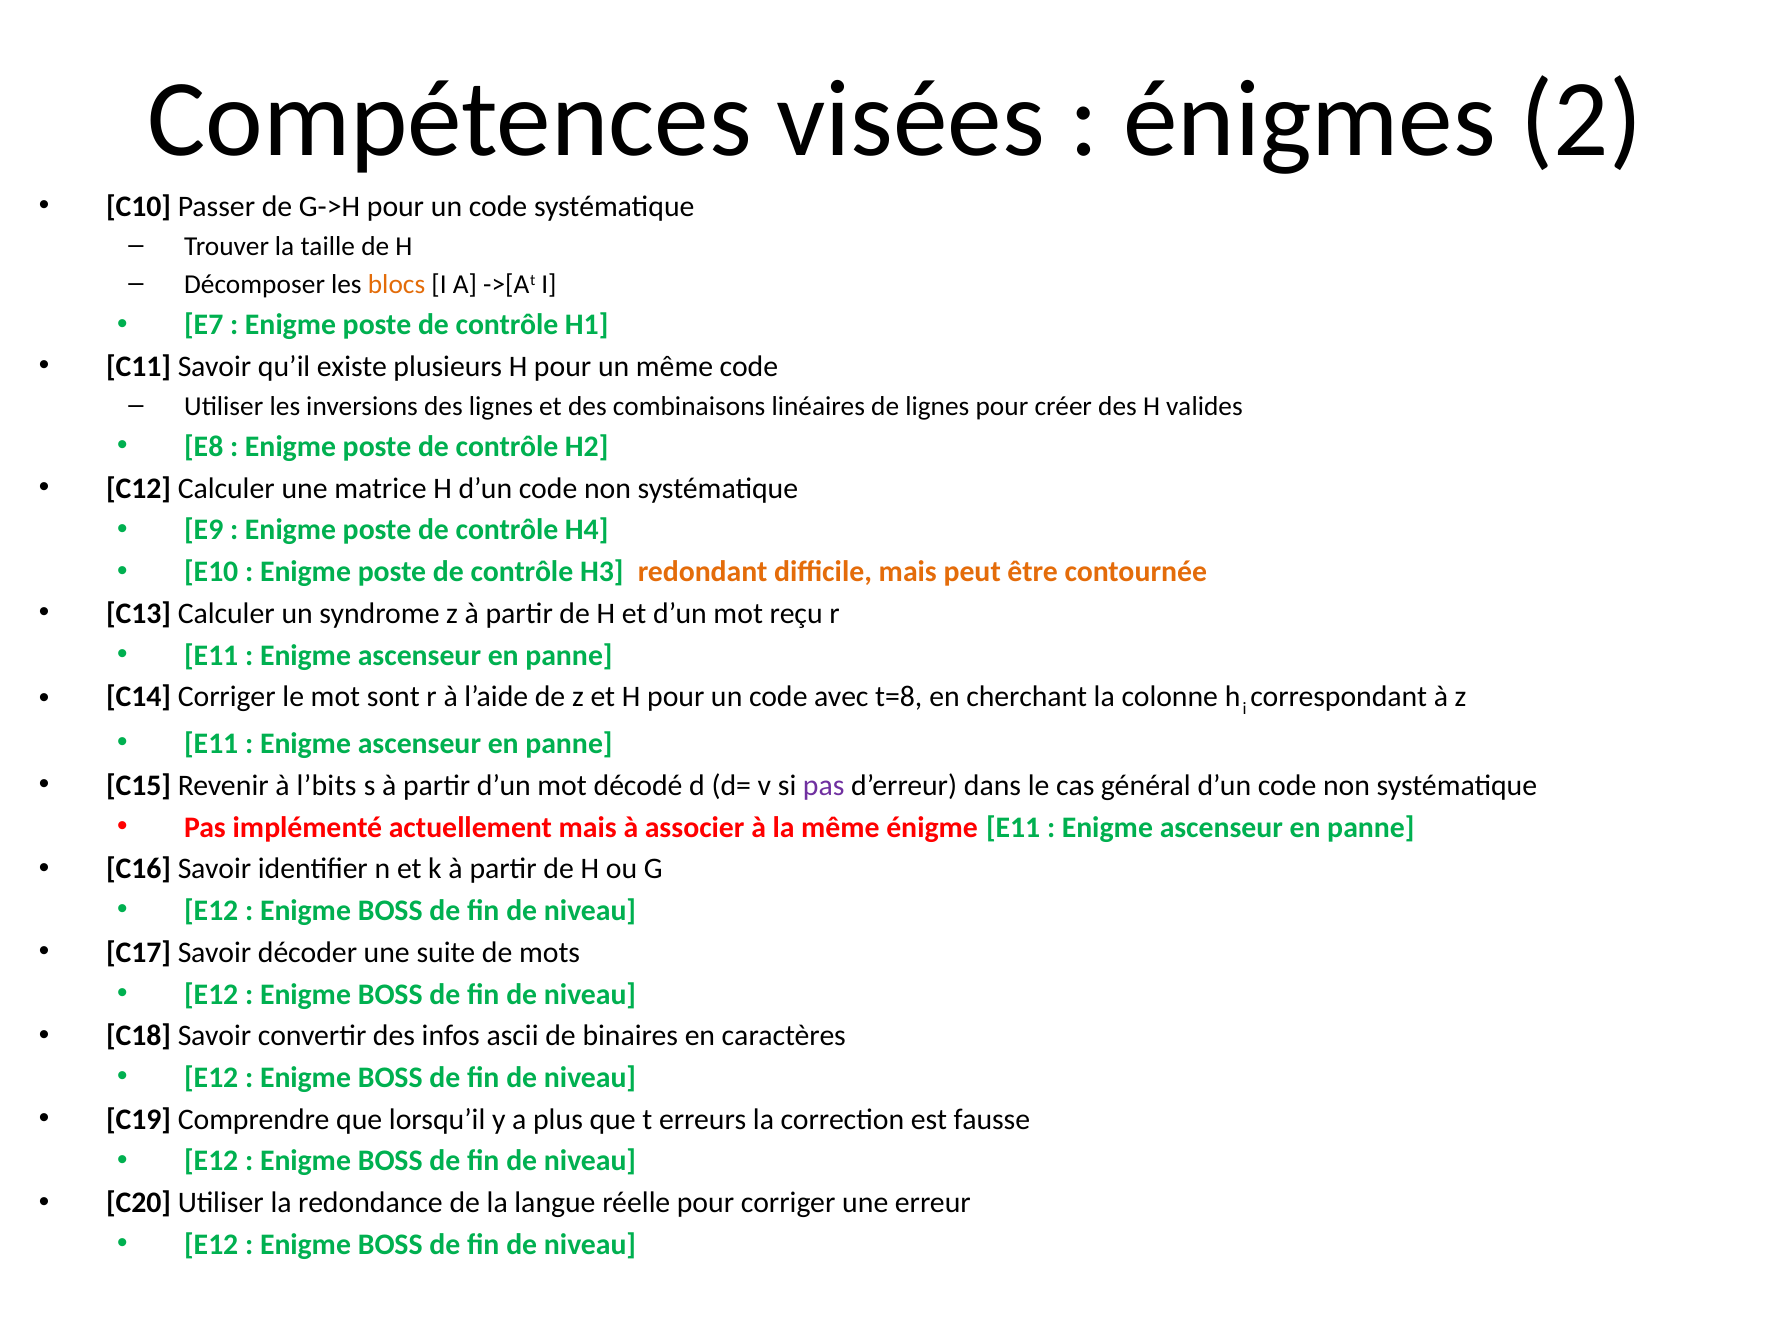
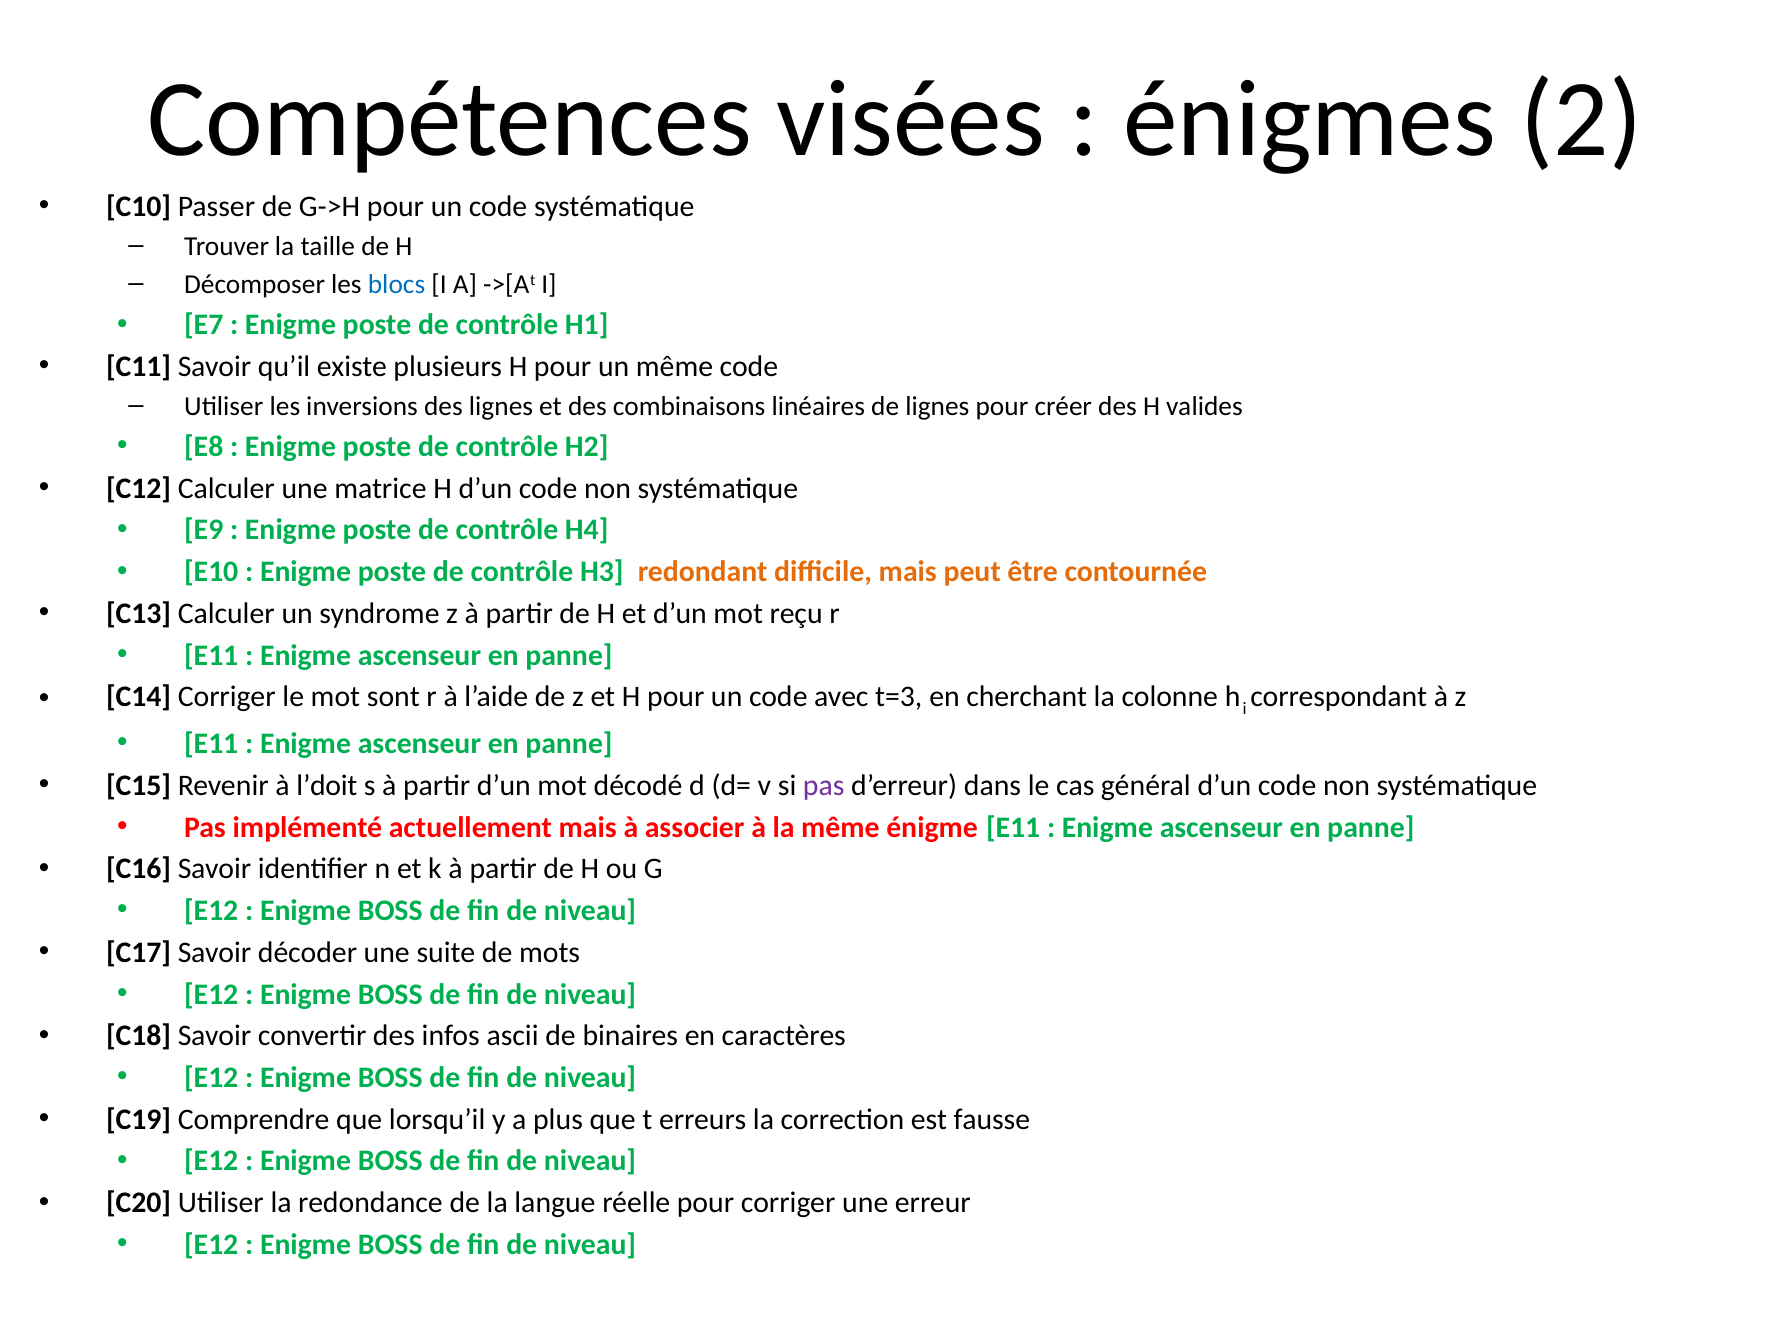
blocs colour: orange -> blue (397, 284)
t=8: t=8 -> t=3 (899, 697)
l’bits: l’bits -> l’doit (327, 785)
